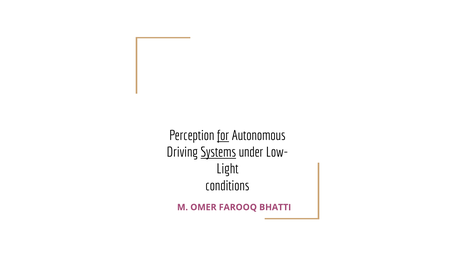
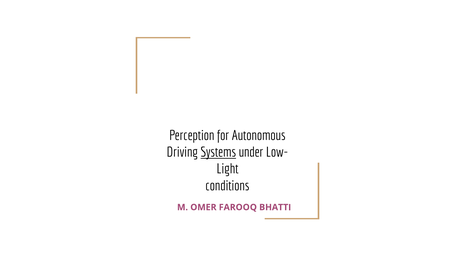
for underline: present -> none (223, 136)
